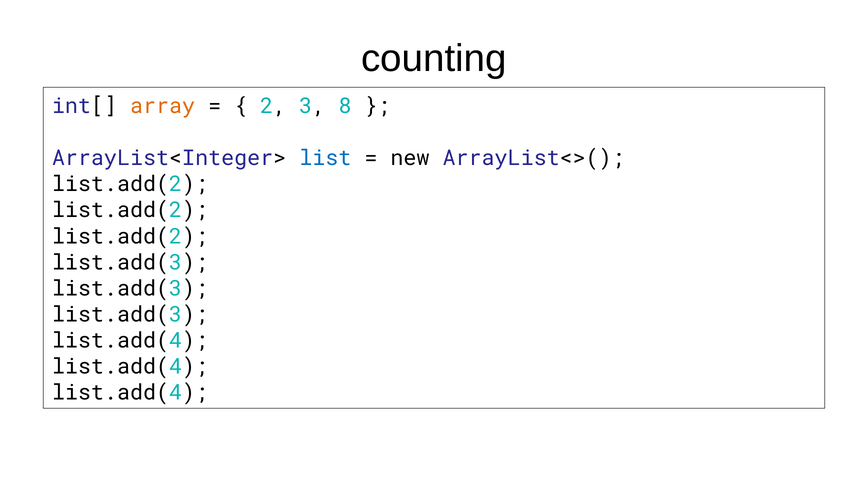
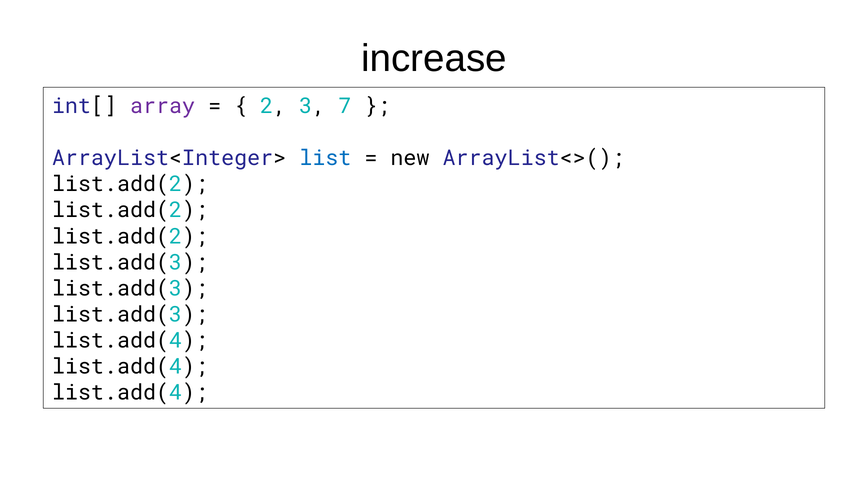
counting: counting -> increase (434, 59)
array colour: orange -> purple (163, 106)
8: 8 -> 7 (345, 106)
